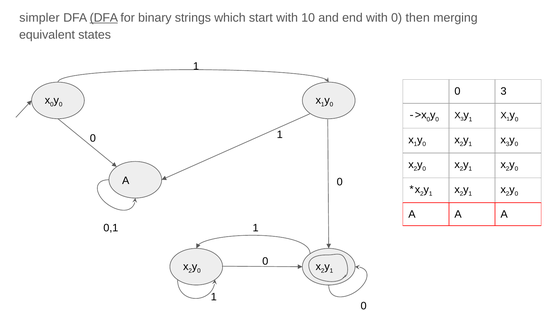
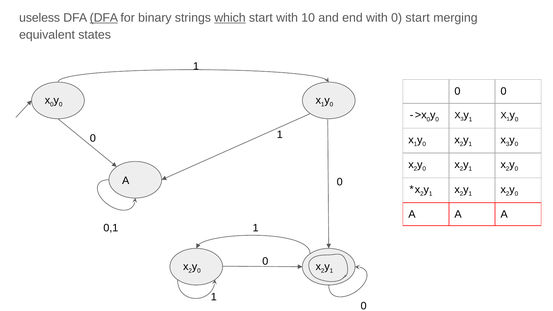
simpler: simpler -> useless (40, 18)
which underline: none -> present (230, 18)
0 then: then -> start (418, 18)
3: 3 -> 0 (504, 91)
